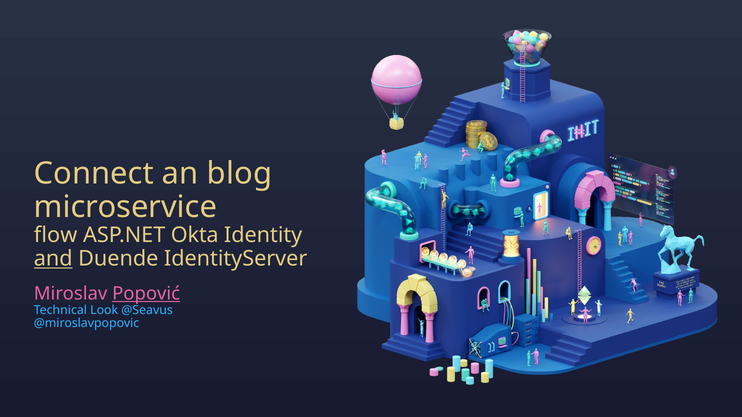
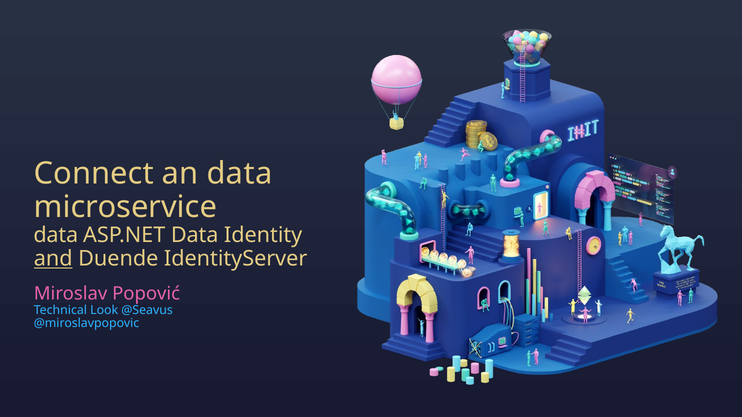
an blog: blog -> data (240, 174)
flow: flow -> data (56, 236)
ASP.NET Okta: Okta -> Data (195, 236)
Popović underline: present -> none (146, 294)
